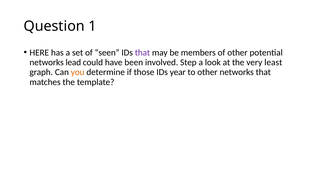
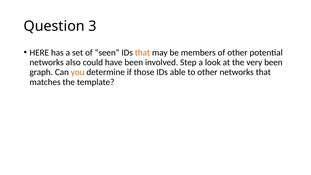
1: 1 -> 3 (93, 26)
that colour: purple -> orange (142, 53)
lead: lead -> also (73, 62)
very least: least -> been (273, 62)
year: year -> able (178, 72)
